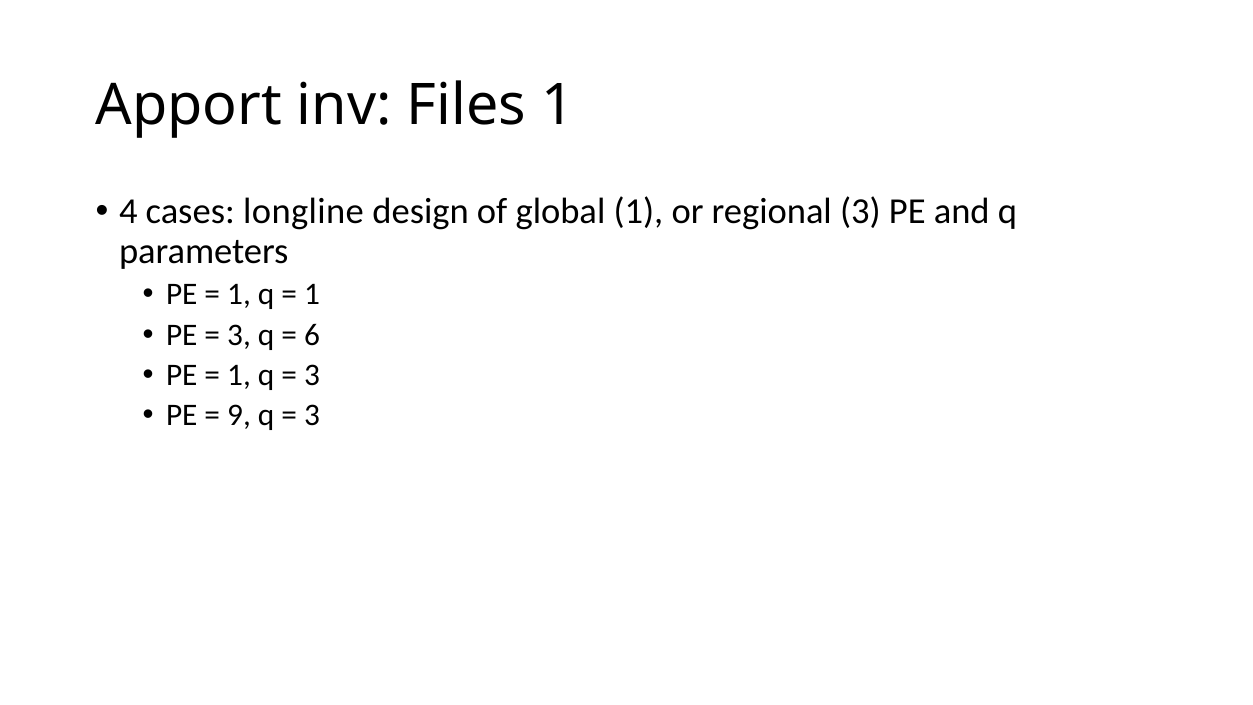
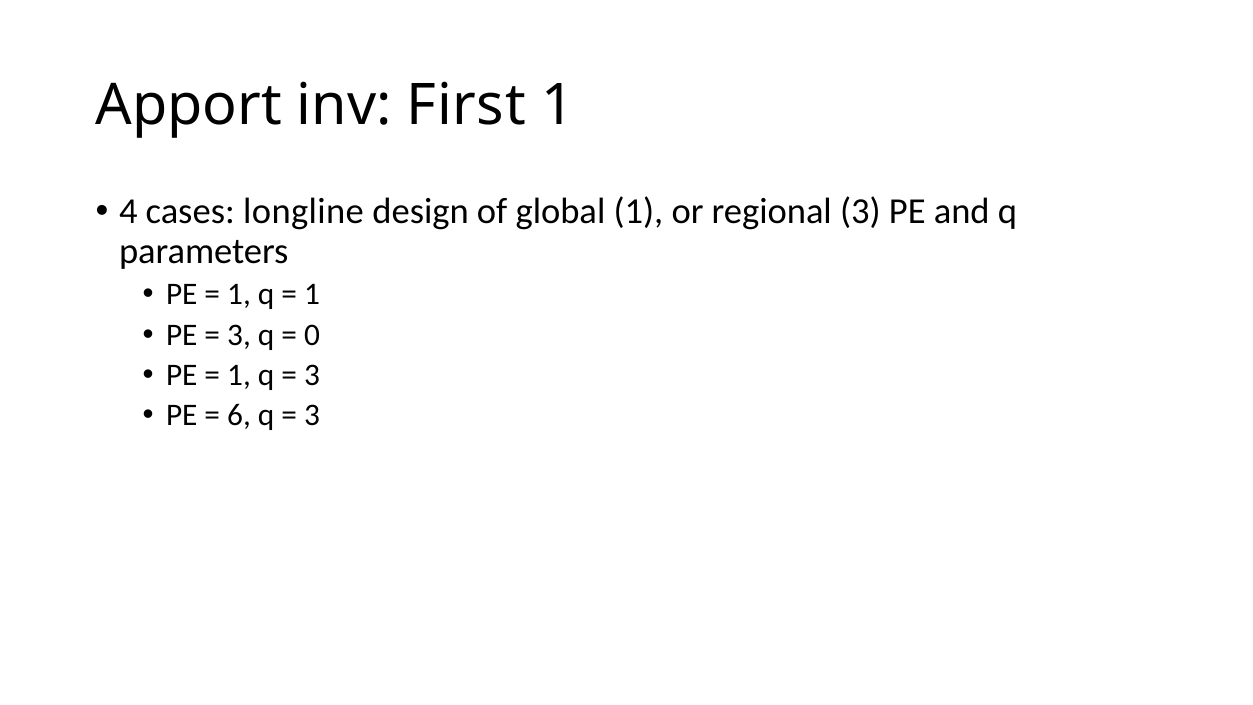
Files: Files -> First (466, 105)
6: 6 -> 0 (312, 335)
9: 9 -> 6 (239, 416)
